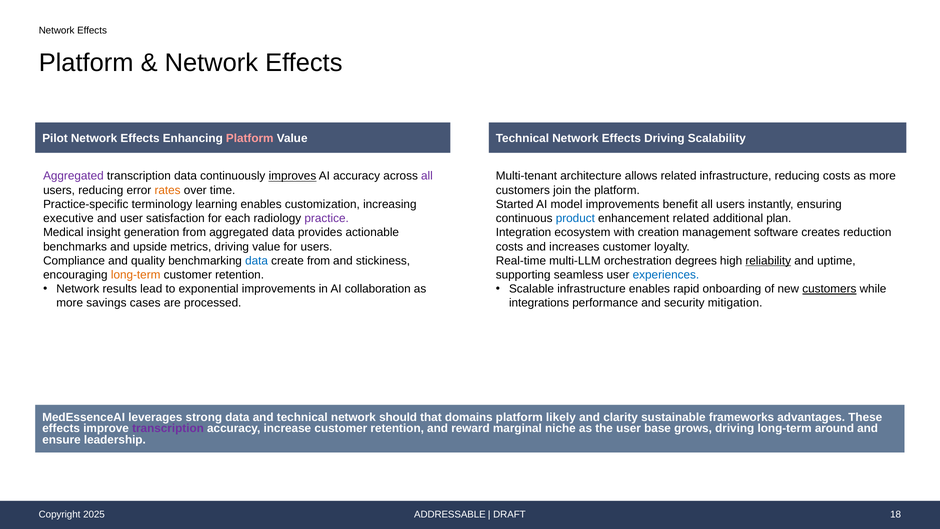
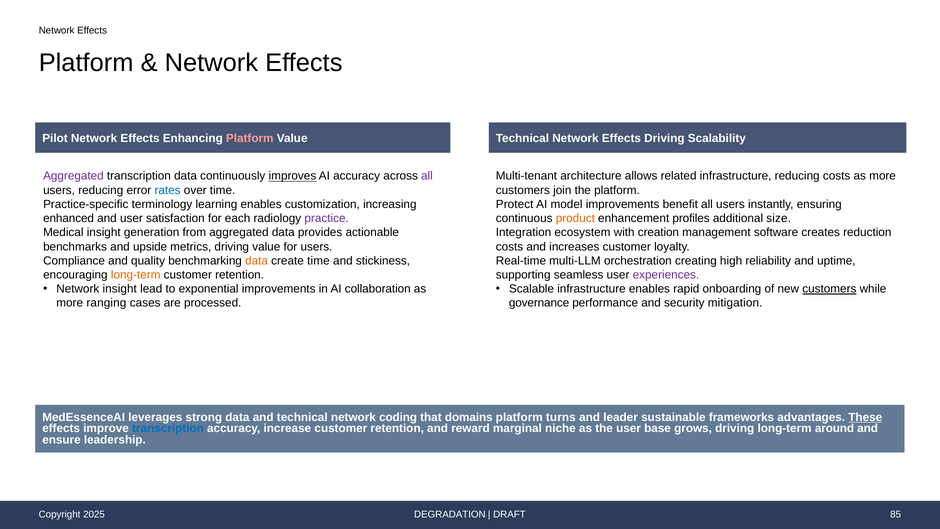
rates colour: orange -> blue (168, 190)
Started: Started -> Protect (515, 204)
executive: executive -> enhanced (69, 218)
product colour: blue -> orange (575, 218)
enhancement related: related -> profiles (691, 218)
plan: plan -> size (779, 218)
data colour: blue -> orange (257, 261)
create from: from -> time (318, 261)
degrees: degrees -> creating (696, 261)
reliability underline: present -> none (768, 261)
experiences colour: blue -> purple (666, 275)
Network results: results -> insight (120, 289)
savings: savings -> ranging (106, 303)
integrations: integrations -> governance (539, 303)
should: should -> coding (398, 417)
likely: likely -> turns (561, 417)
clarity: clarity -> leader (621, 417)
These underline: none -> present (865, 417)
transcription colour: purple -> blue (168, 428)
ADDRESSABLE: ADDRESSABLE -> DEGRADATION (450, 514)
18: 18 -> 85 (896, 514)
